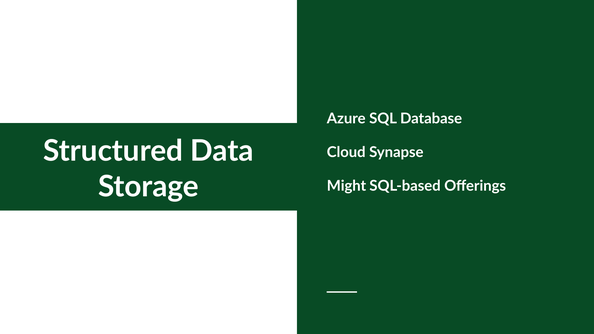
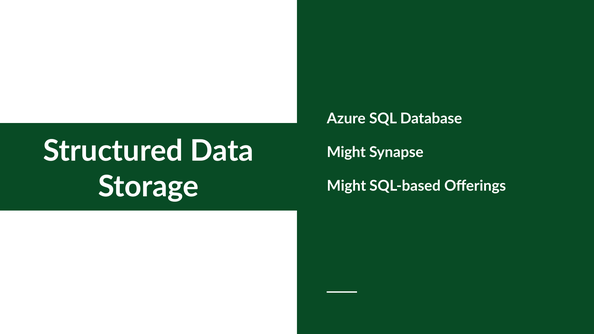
Cloud: Cloud -> Might (346, 152)
